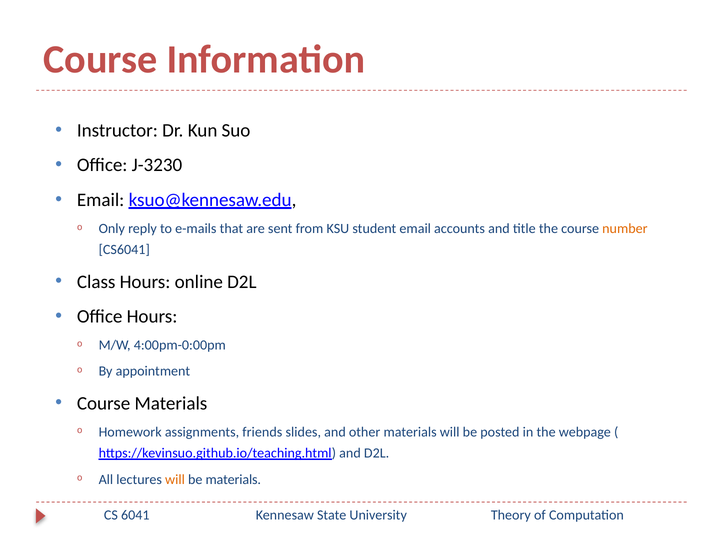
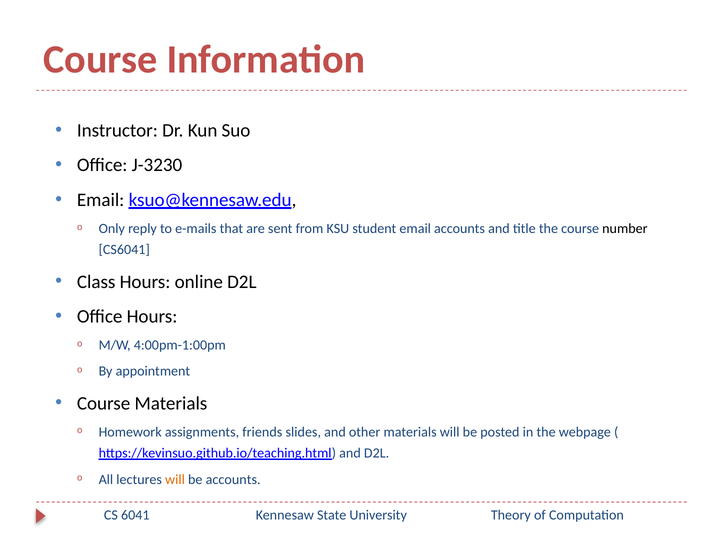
number colour: orange -> black (625, 229)
4:00pm-0:00pm: 4:00pm-0:00pm -> 4:00pm-1:00pm (180, 345)
be materials: materials -> accounts (233, 480)
